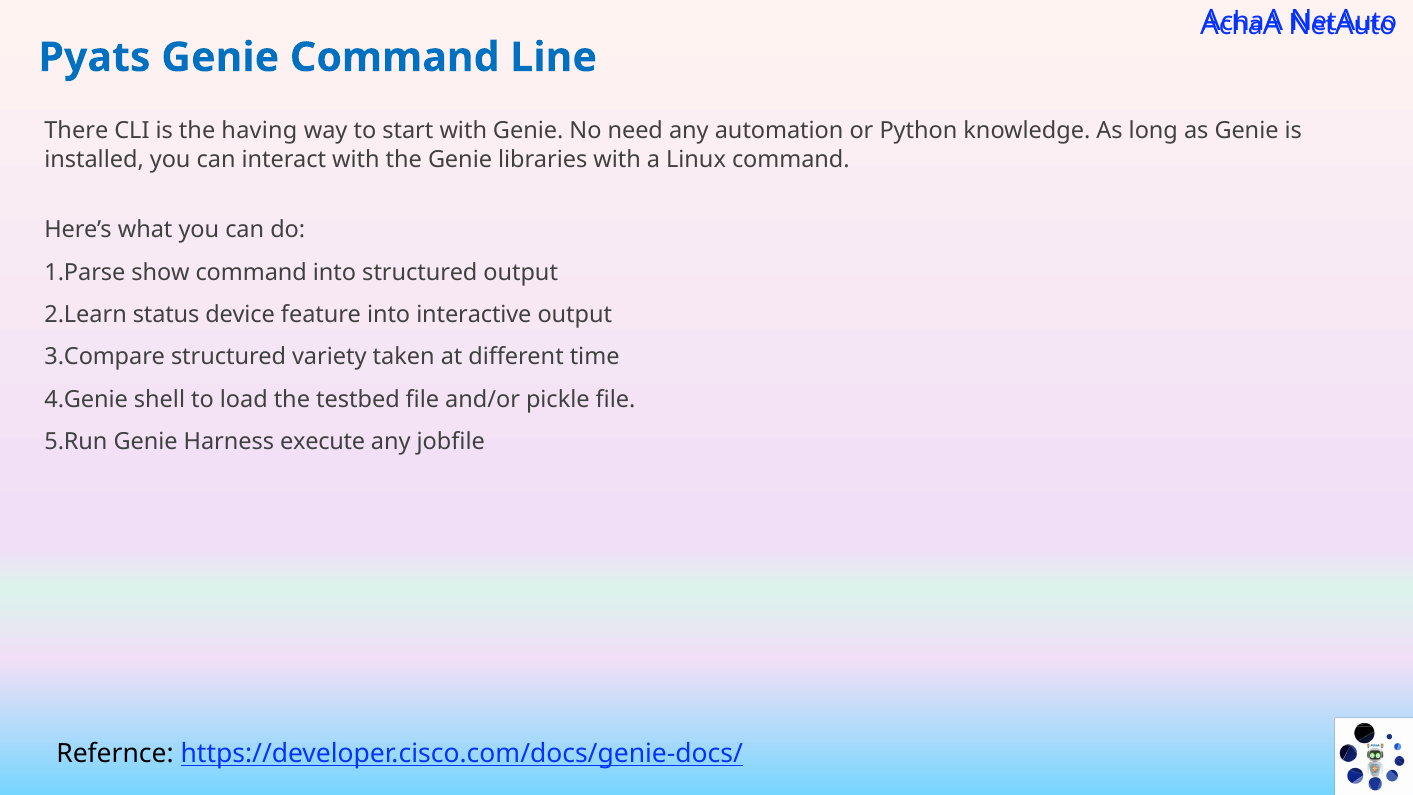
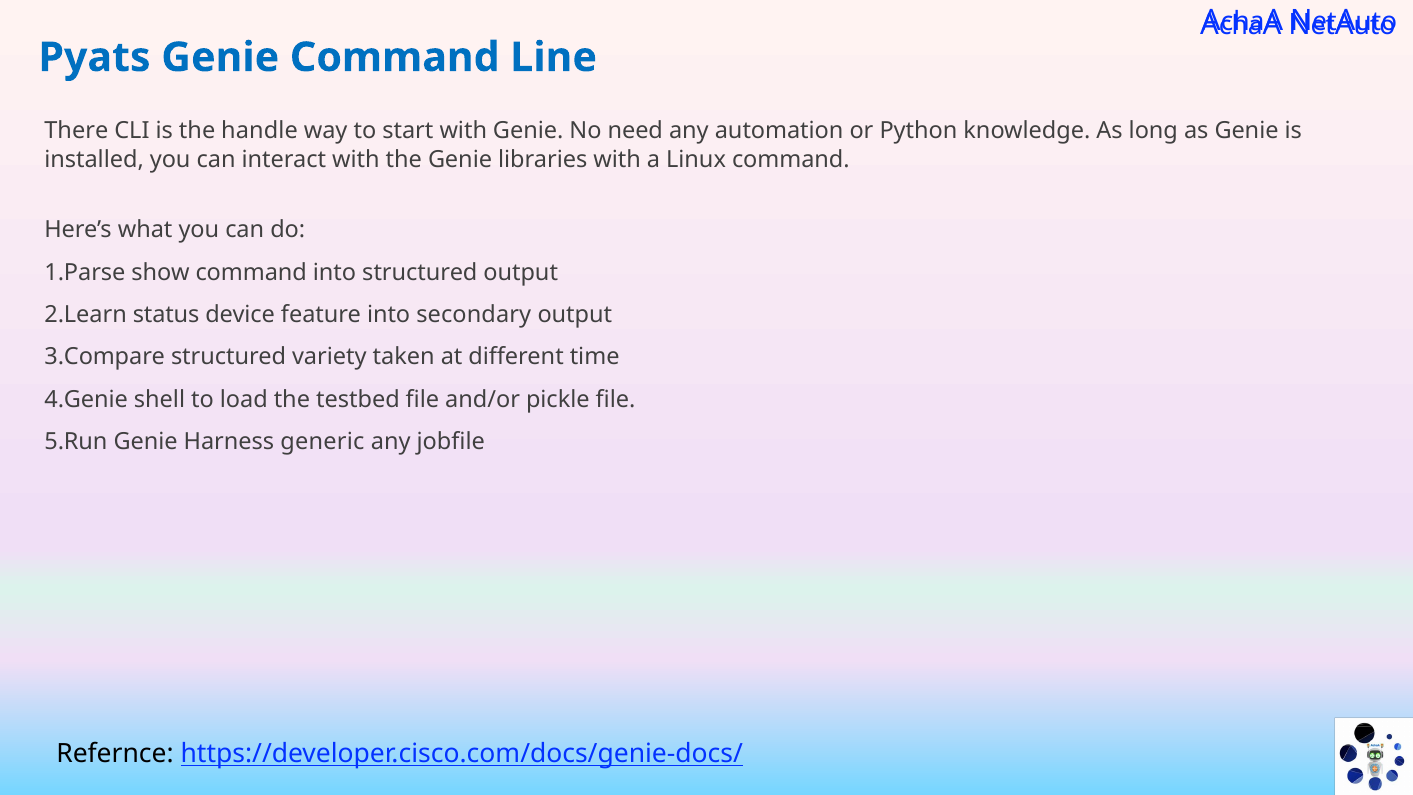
having: having -> handle (260, 131)
interactive: interactive -> secondary (474, 315)
execute: execute -> generic (322, 442)
